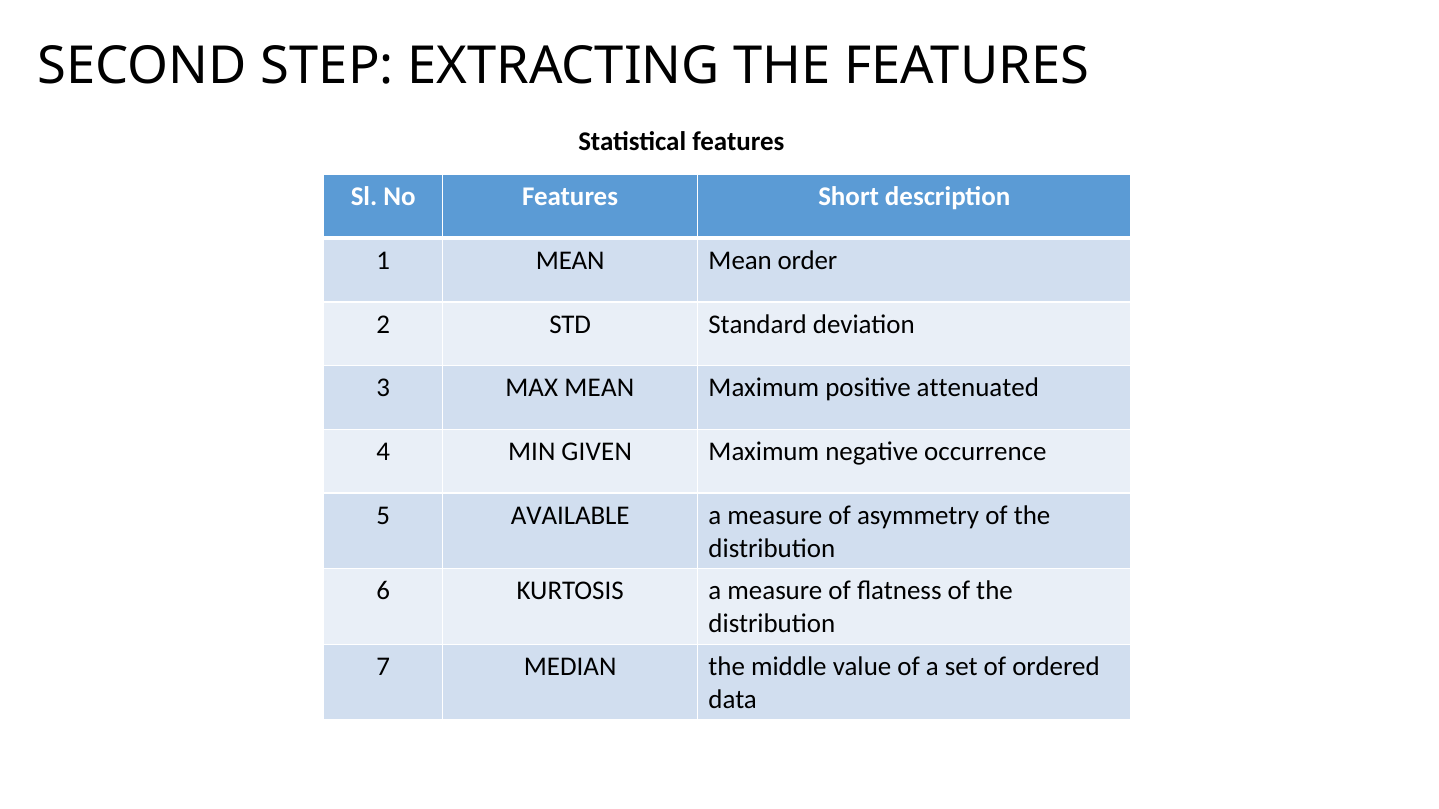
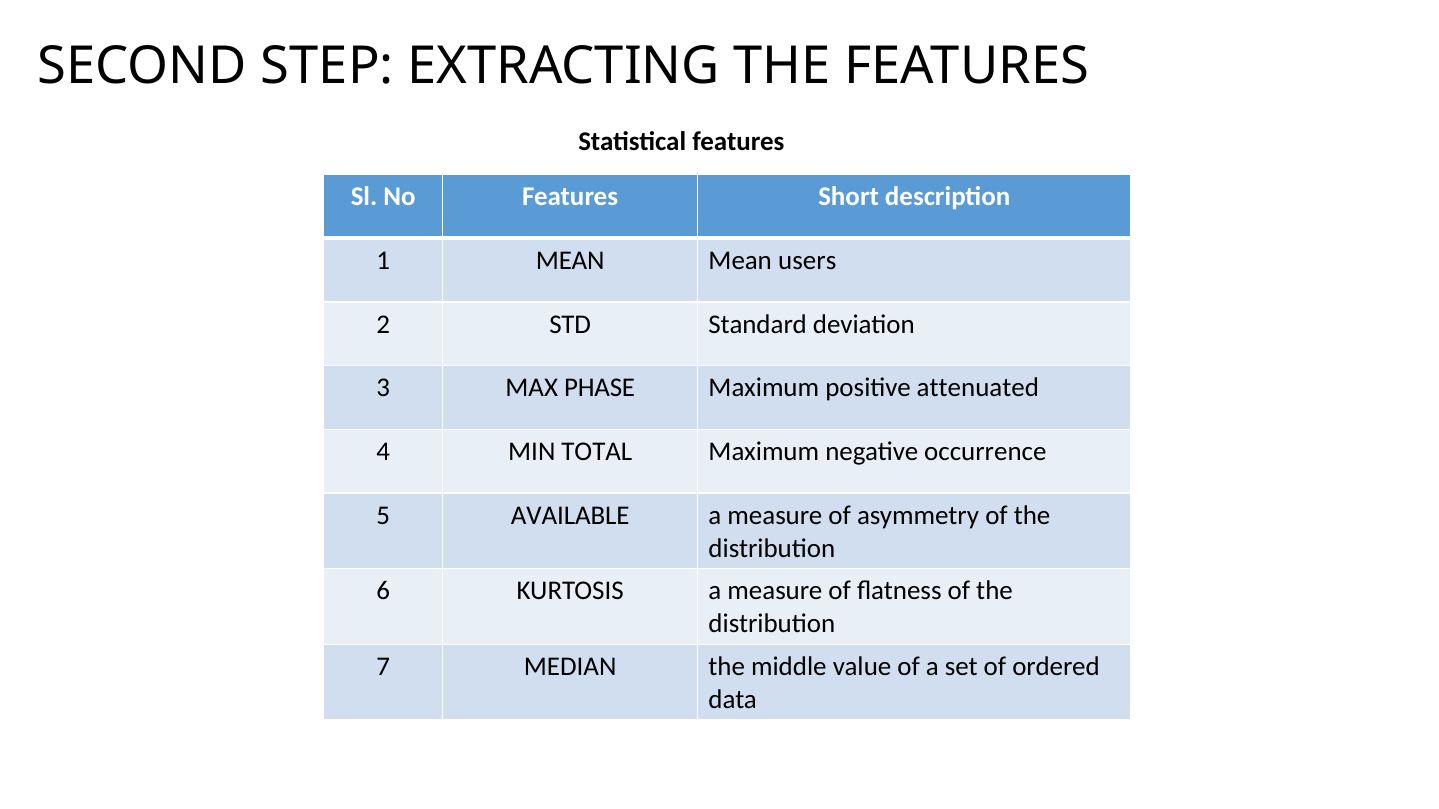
order: order -> users (807, 261)
MAX MEAN: MEAN -> PHASE (600, 388)
GIVEN: GIVEN -> TOTAL (597, 452)
